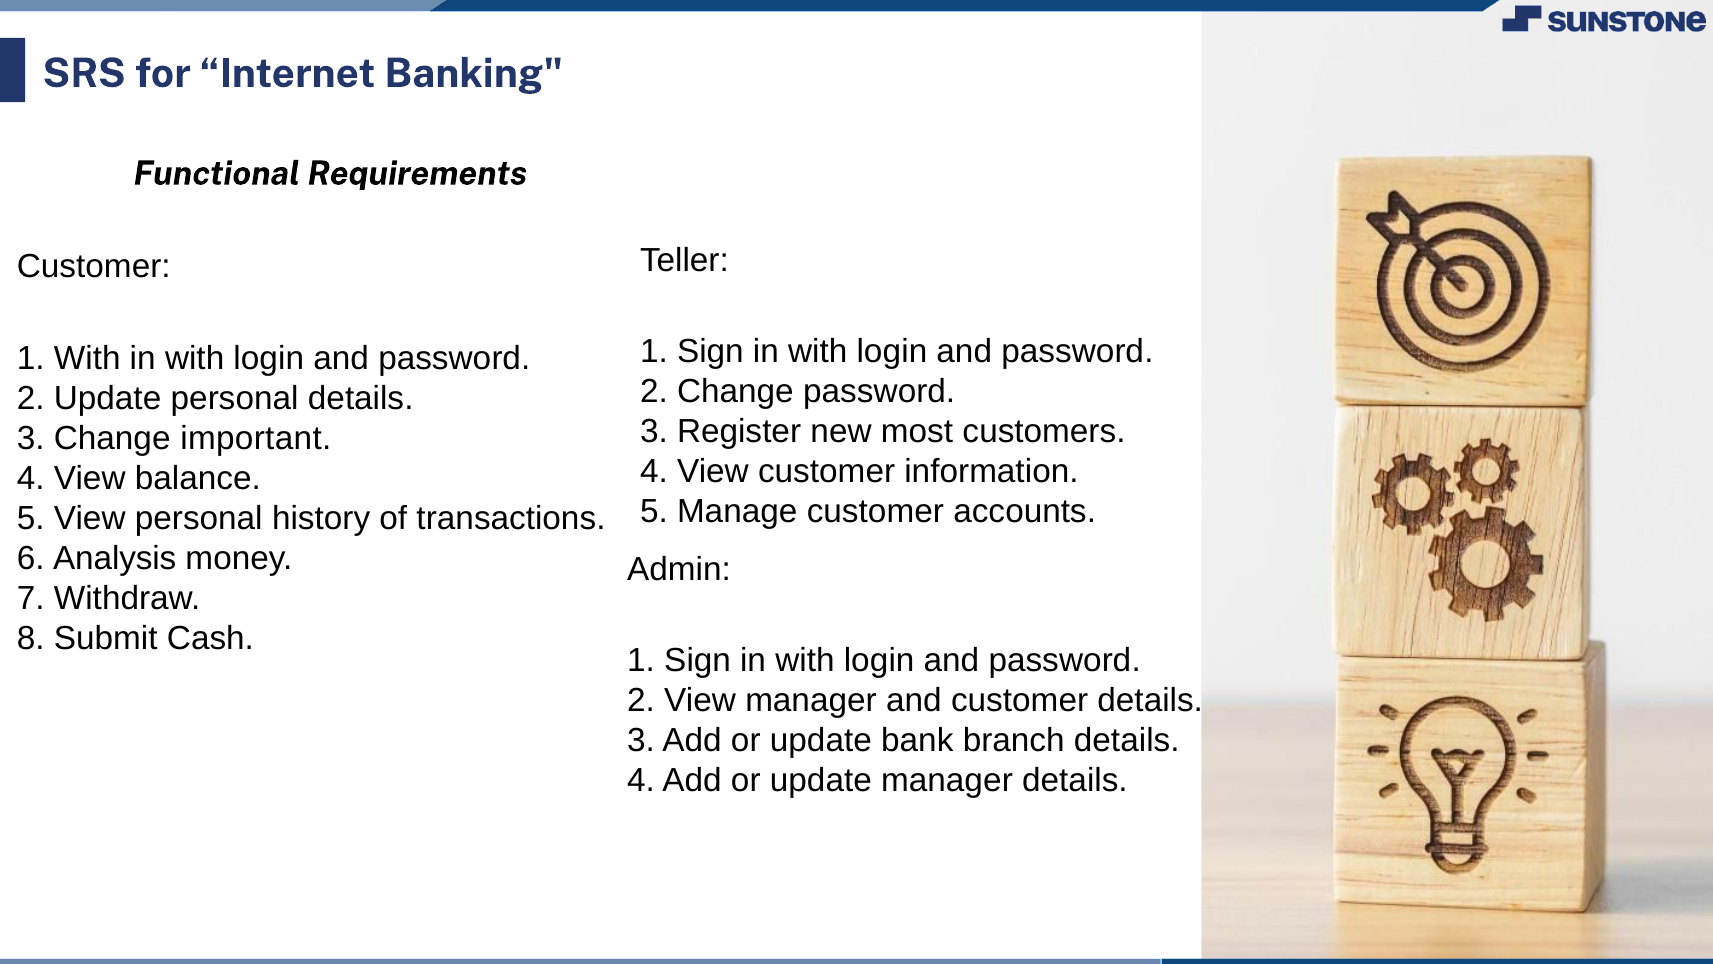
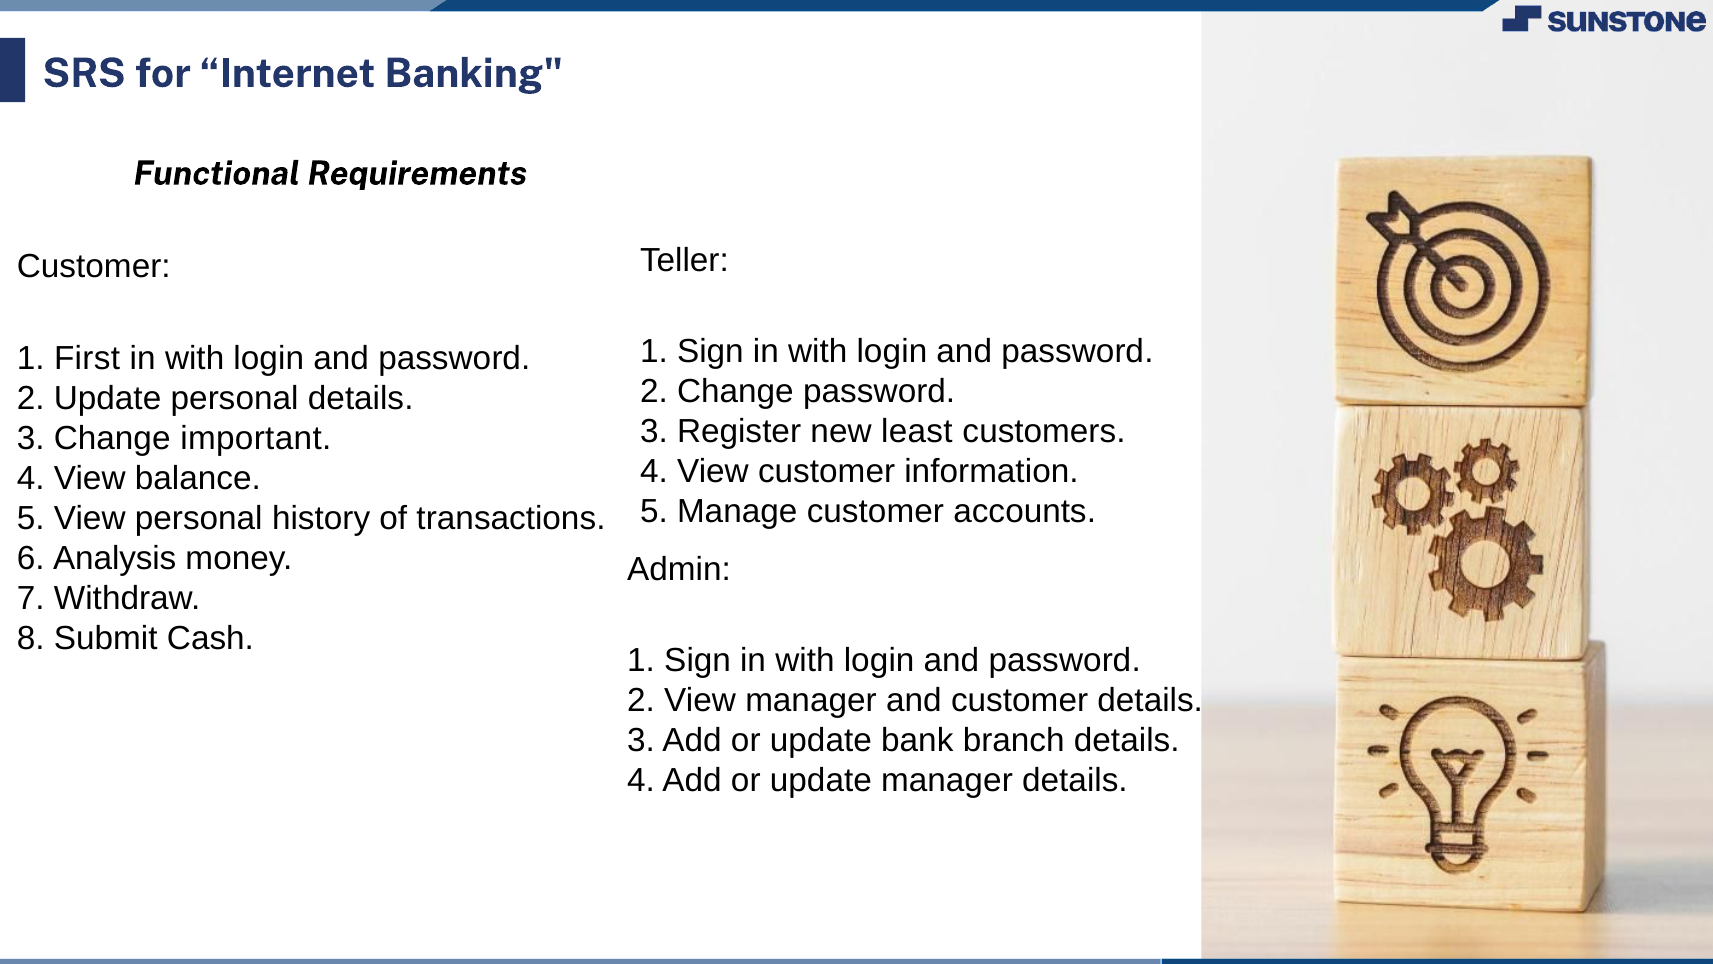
1 With: With -> First (87, 358)
most: most -> least (917, 431)
